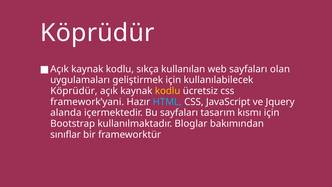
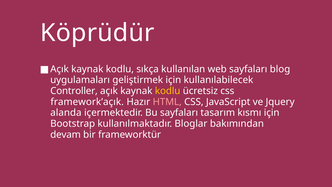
olan: olan -> blog (280, 69)
Köprüdür: Köprüdür -> Controller (74, 91)
framework’yani: framework’yani -> framework’açık (87, 102)
HTML colour: light blue -> pink (167, 102)
sınıflar: sınıflar -> devam (66, 134)
